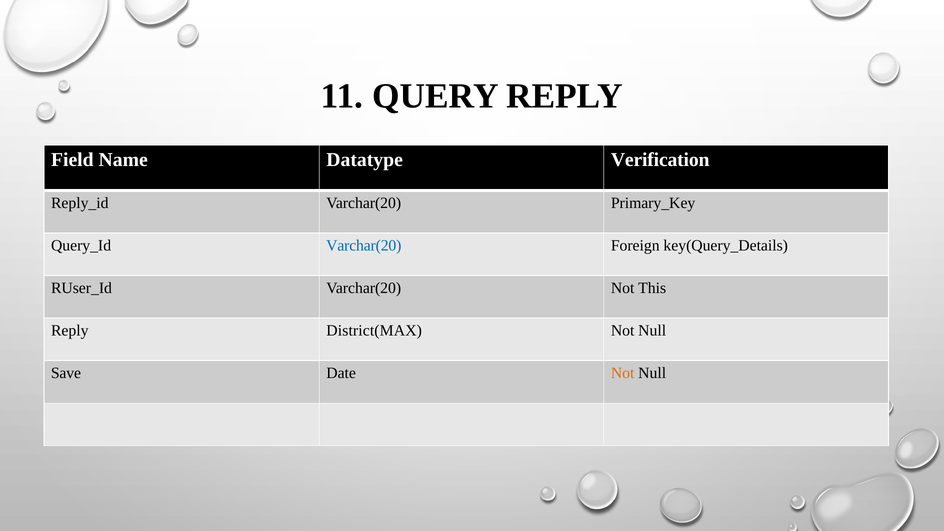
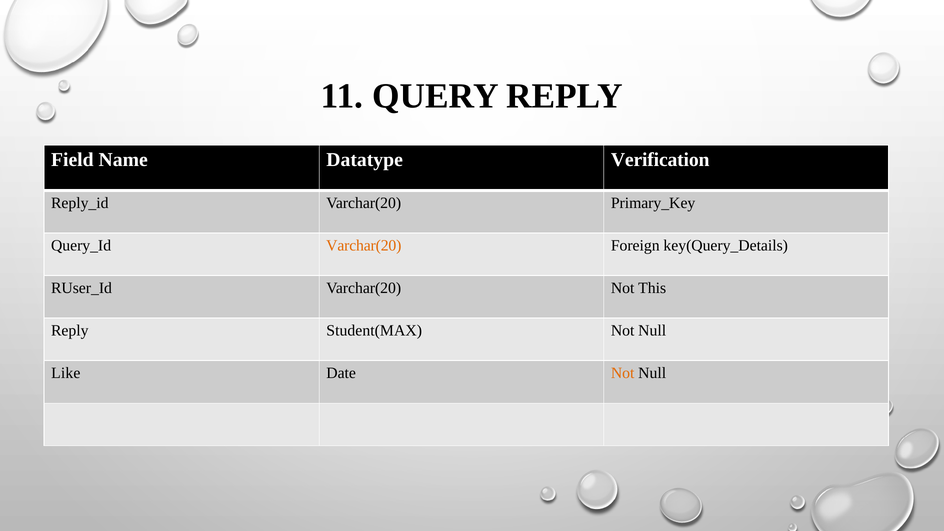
Varchar(20 colour: blue -> orange (364, 245)
District(MAX: District(MAX -> Student(MAX (374, 330)
Save: Save -> Like (66, 373)
